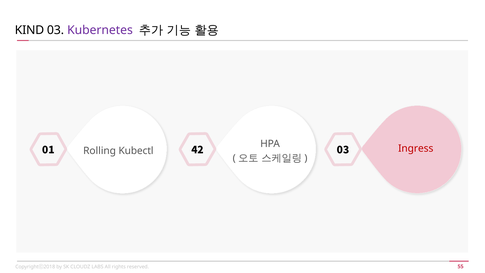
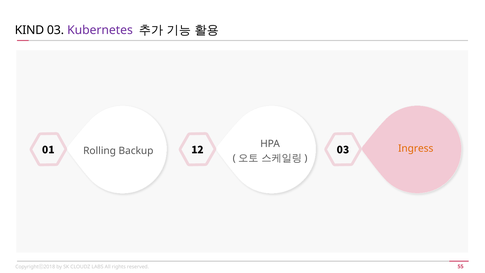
42: 42 -> 12 (198, 150)
Ingress colour: red -> orange (416, 148)
Kubectl: Kubectl -> Backup (136, 151)
